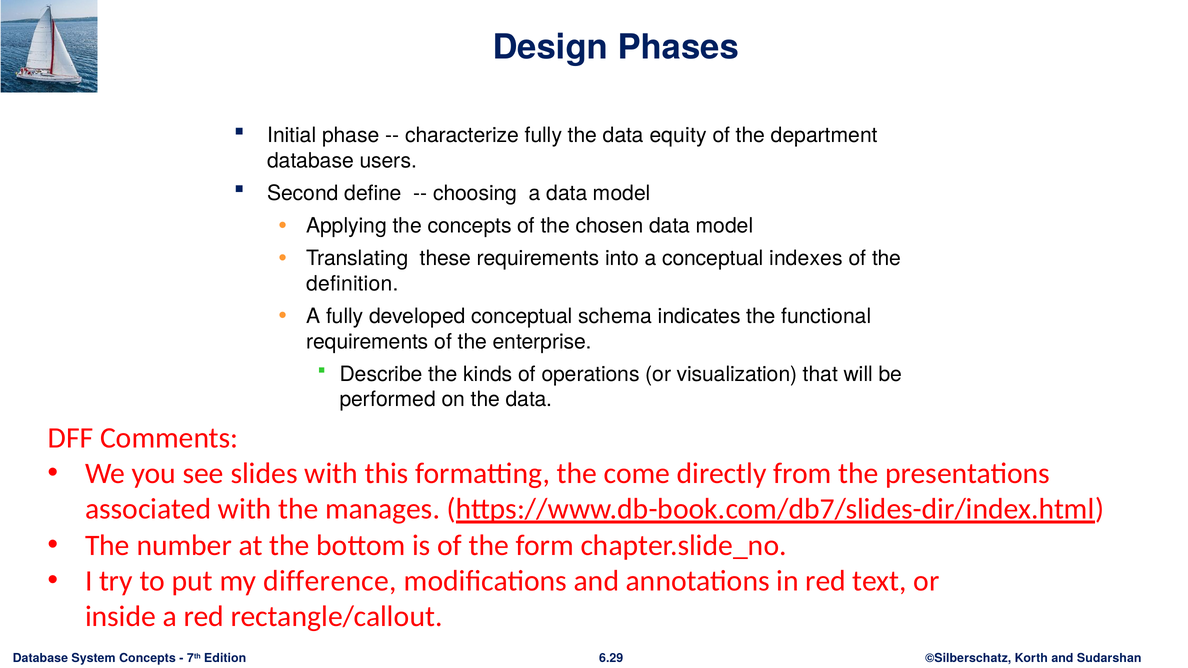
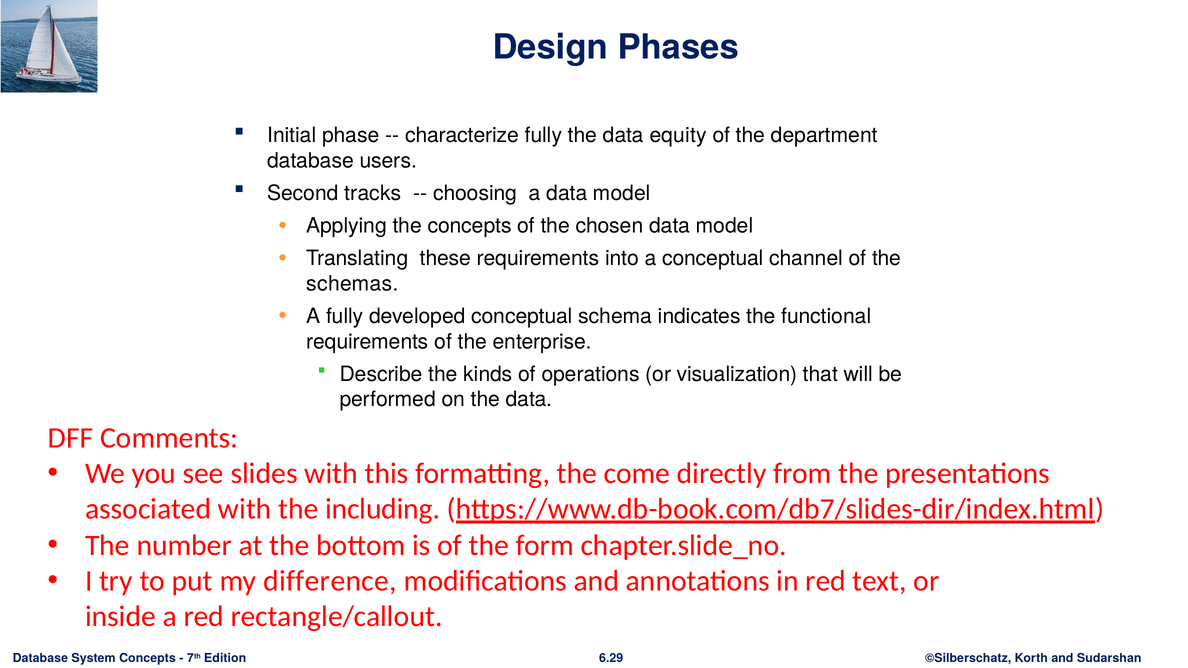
define: define -> tracks (373, 193)
indexes: indexes -> channel (806, 259)
definition: definition -> schemas (352, 284)
manages: manages -> including (383, 509)
